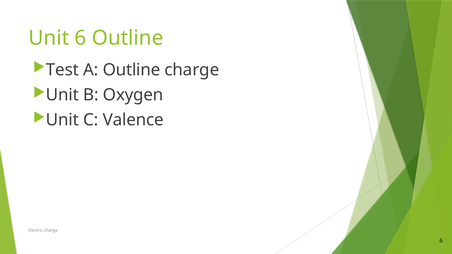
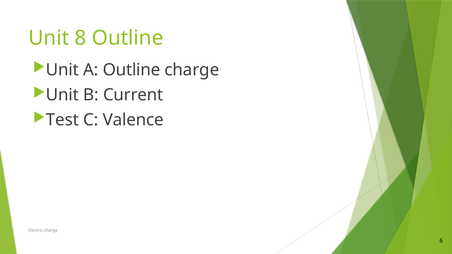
Unit 6: 6 -> 8 (81, 38)
Test: Test -> Unit (62, 70)
Oxygen: Oxygen -> Current (133, 95)
Unit: Unit -> Test (62, 120)
